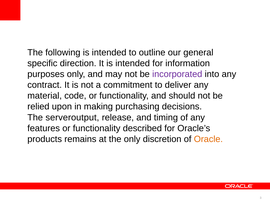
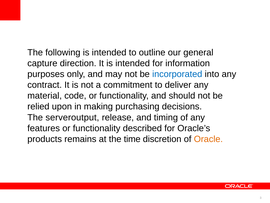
specific: specific -> capture (42, 63)
incorporated colour: purple -> blue (177, 74)
the only: only -> time (132, 139)
